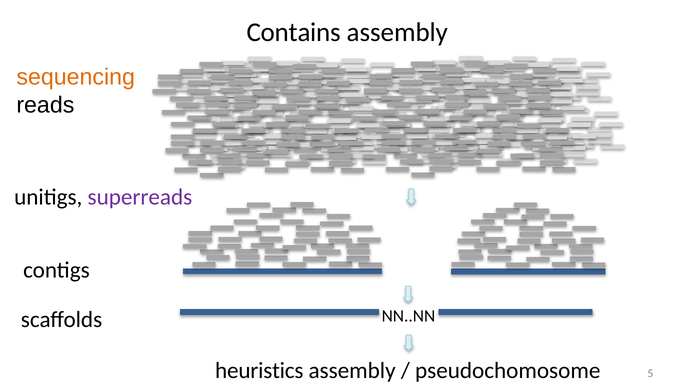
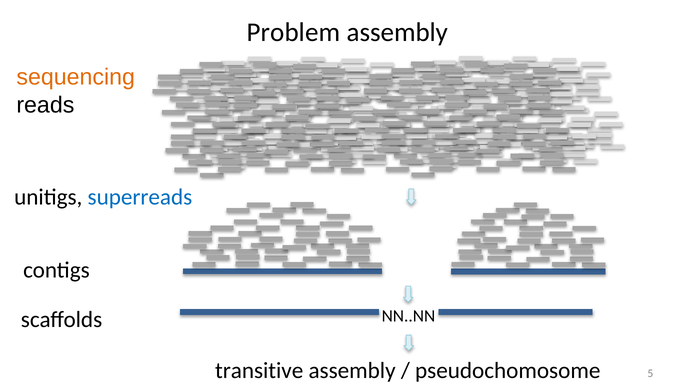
Contains: Contains -> Problem (294, 33)
superreads colour: purple -> blue (140, 197)
heuristics: heuristics -> transitive (259, 370)
